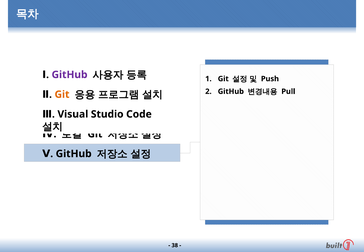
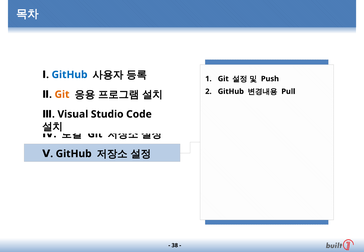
GitHub colour: purple -> blue (70, 75)
